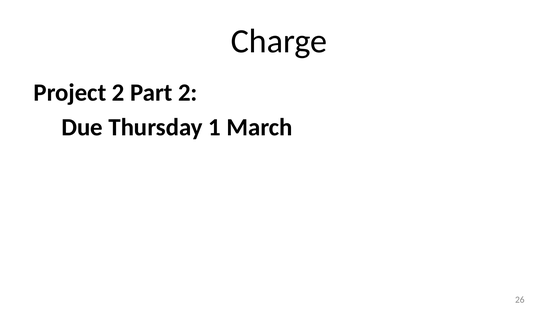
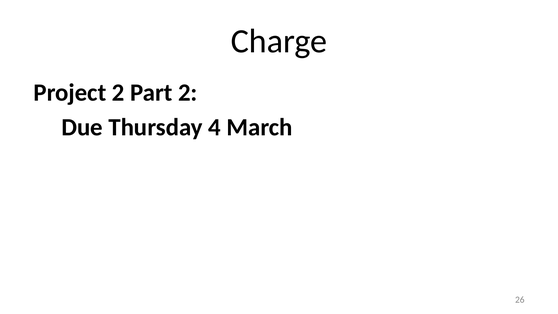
1: 1 -> 4 (214, 127)
